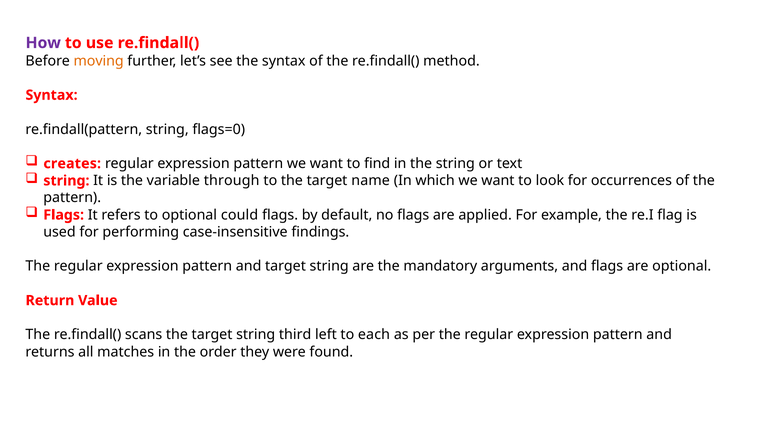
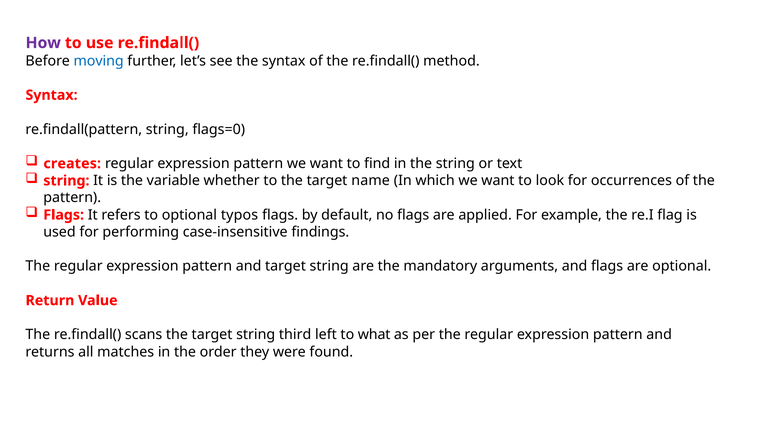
moving colour: orange -> blue (99, 61)
through: through -> whether (232, 180)
could: could -> typos (240, 215)
each: each -> what (374, 334)
